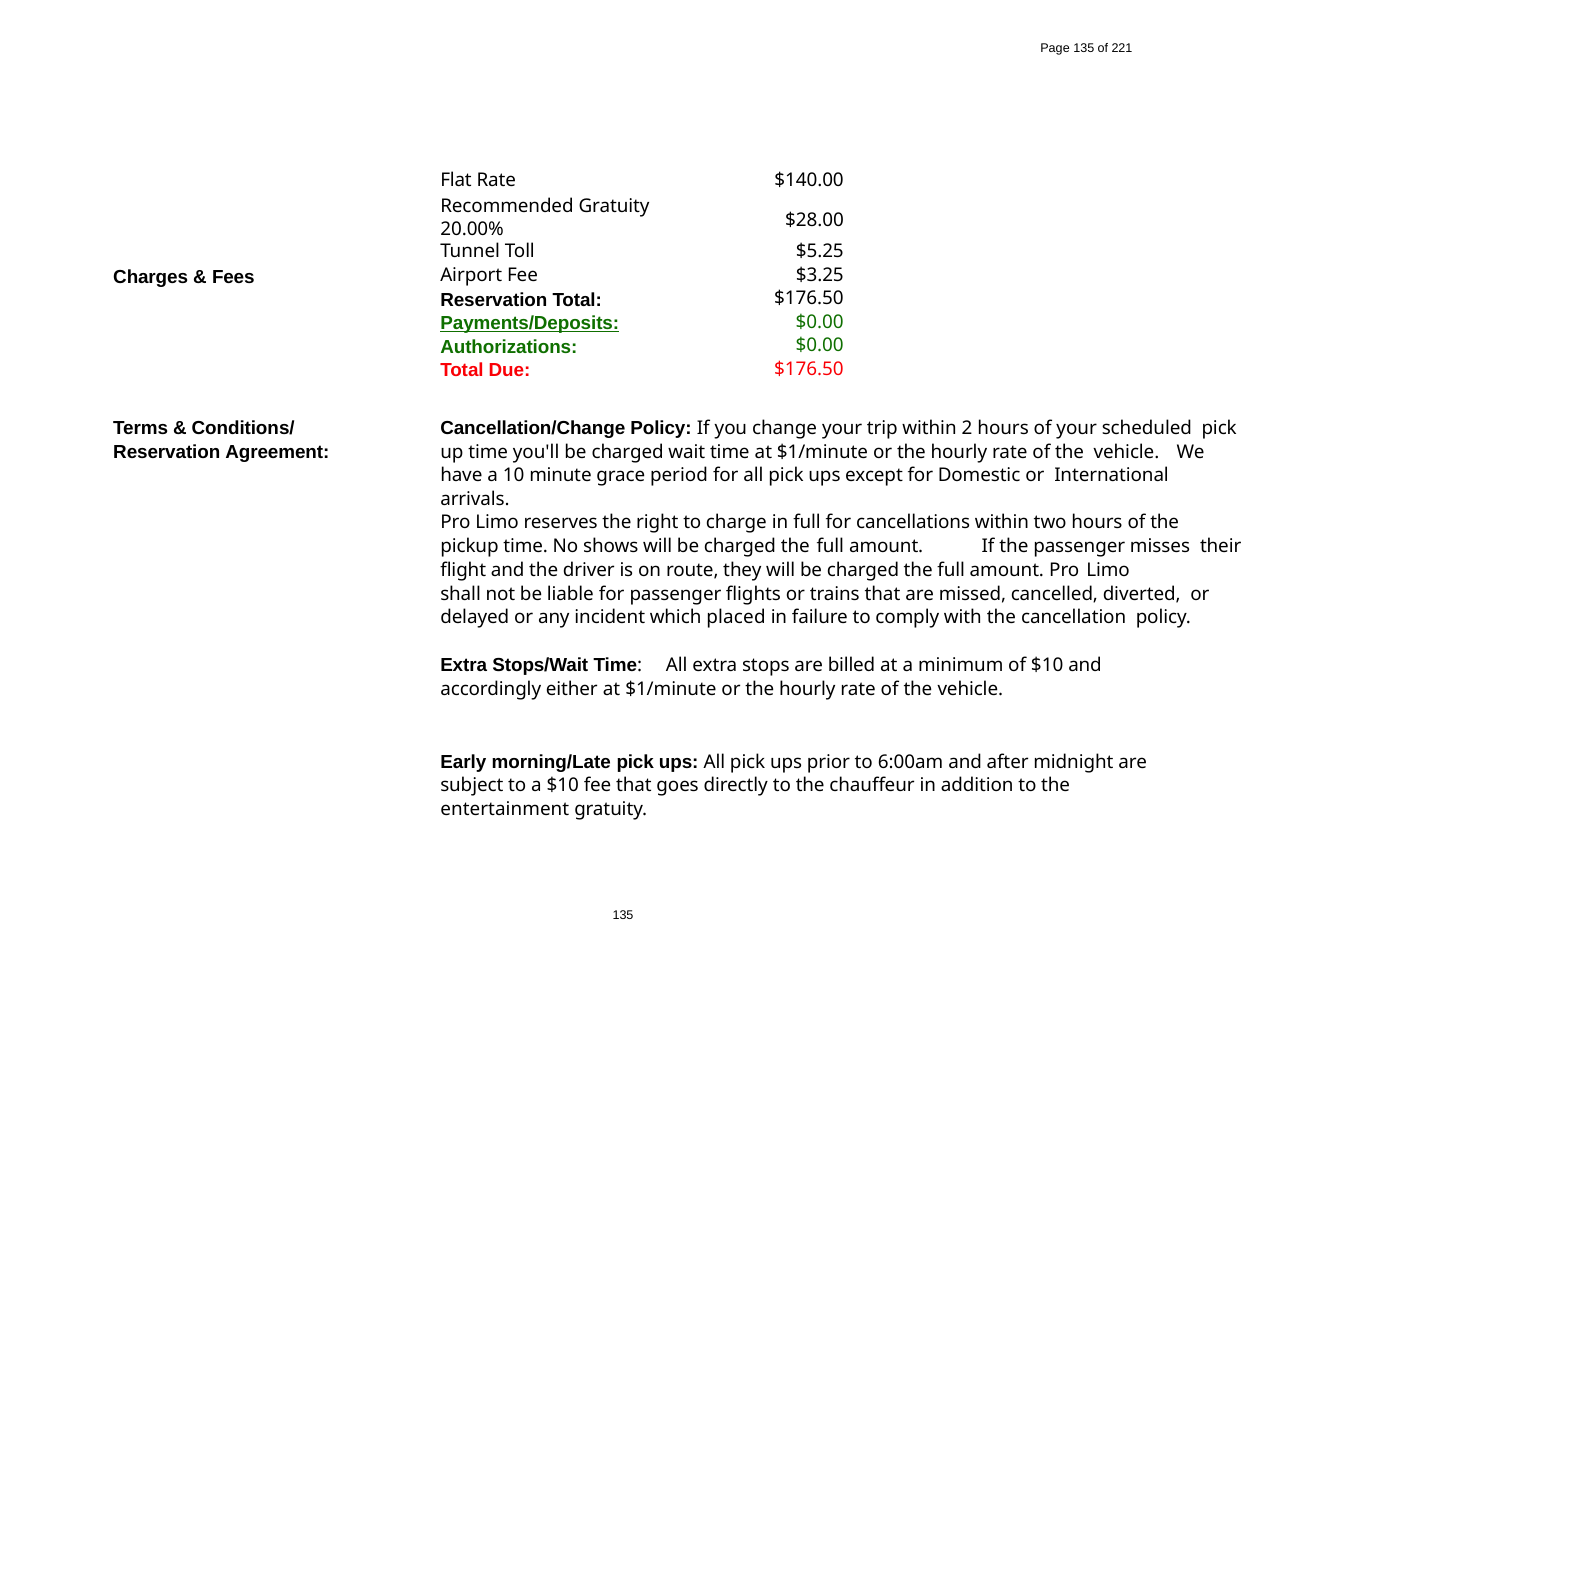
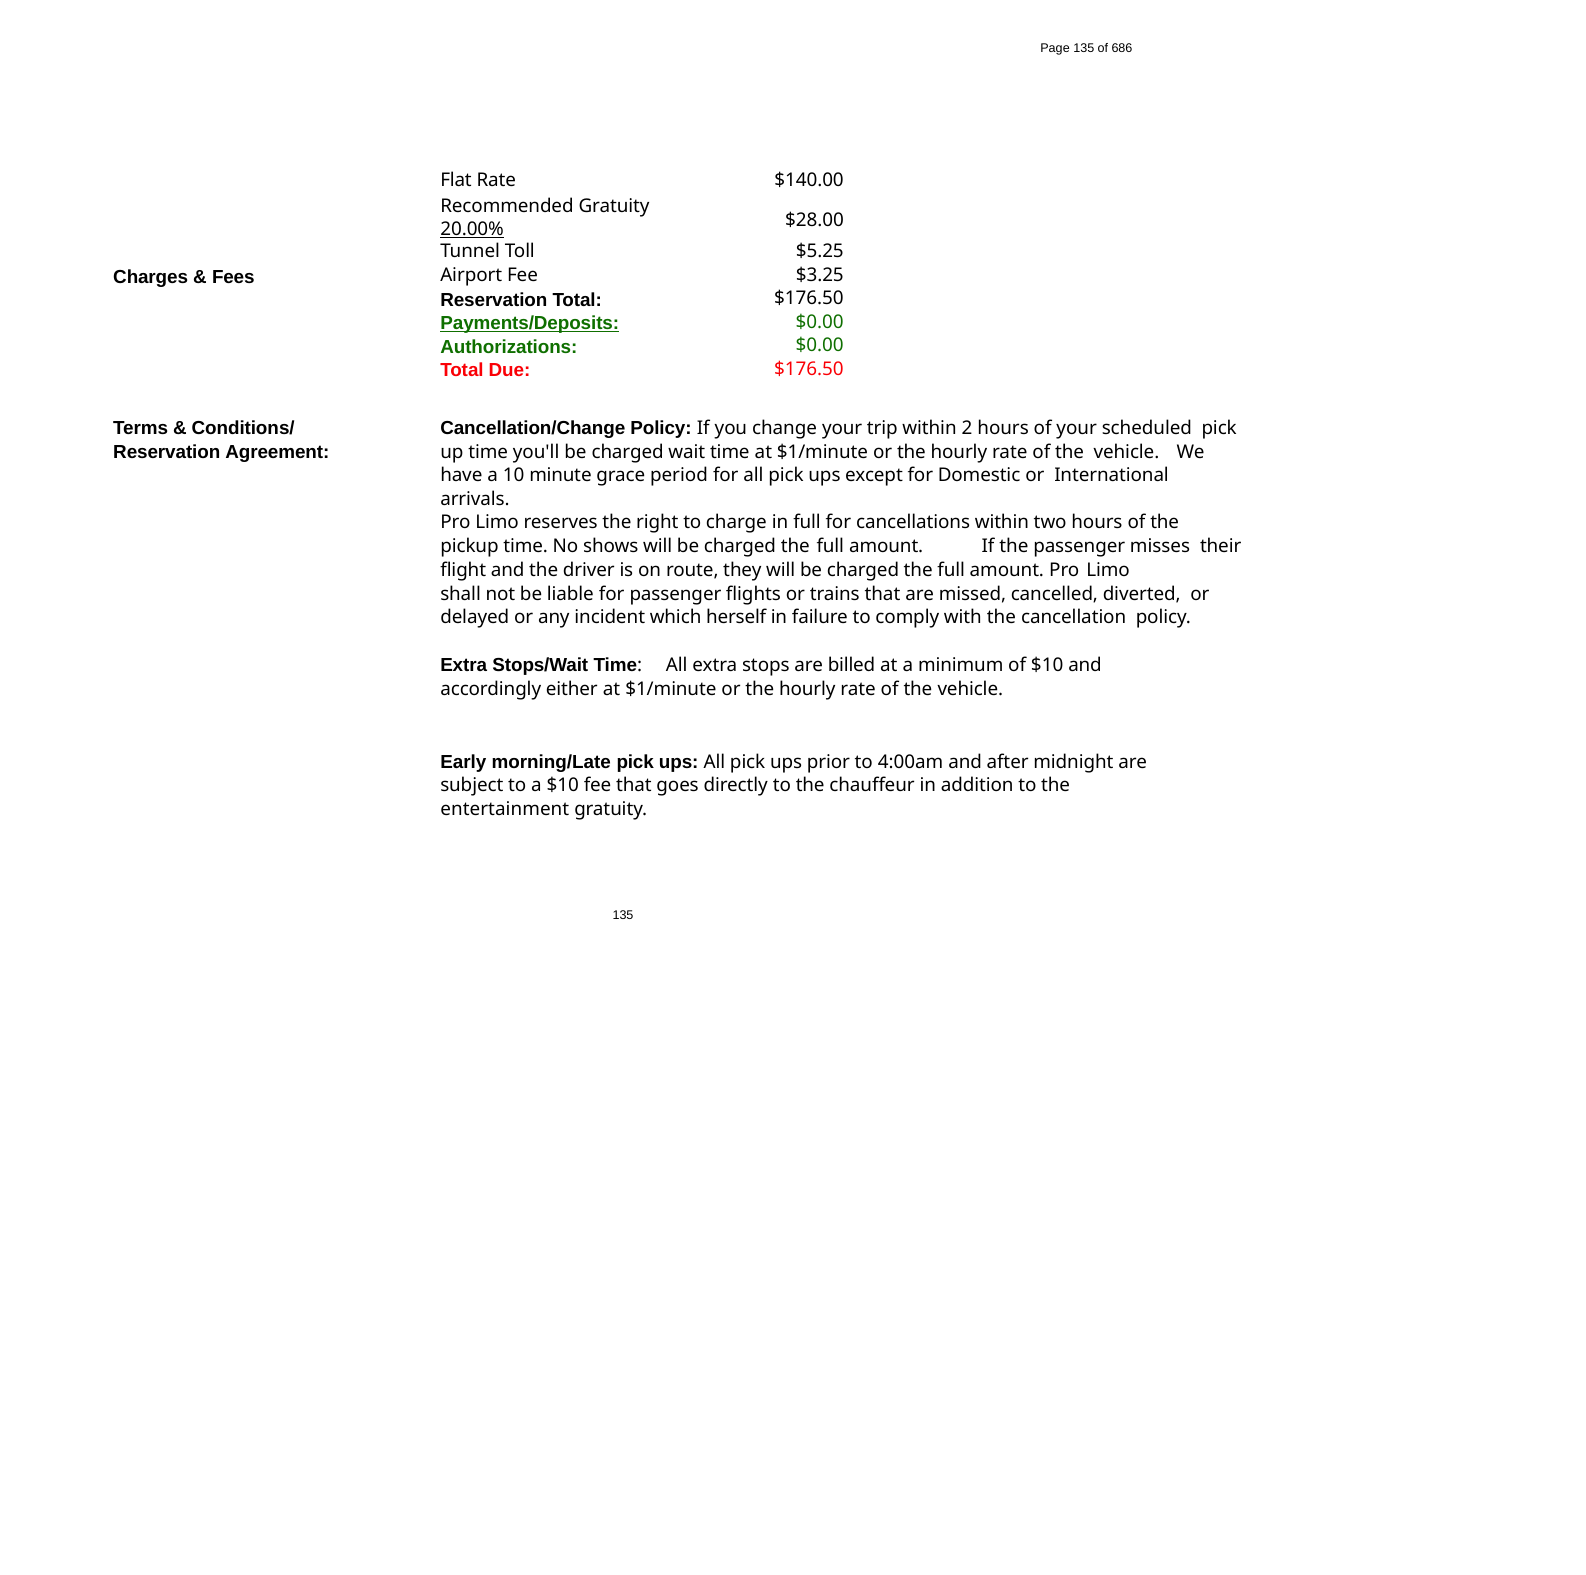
221: 221 -> 686 (1122, 48)
20.00% underline: none -> present (472, 230)
placed: placed -> herself (736, 618)
6:00am: 6:00am -> 4:00am (911, 762)
